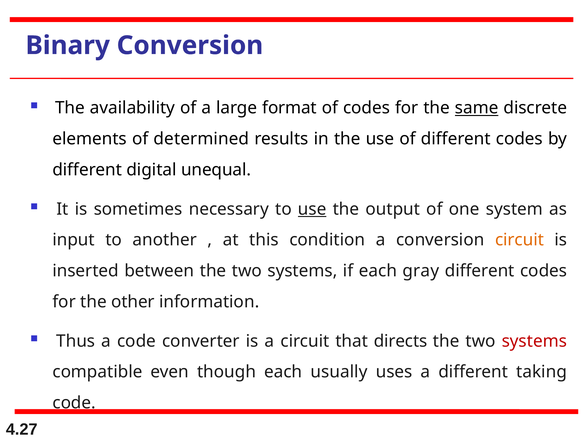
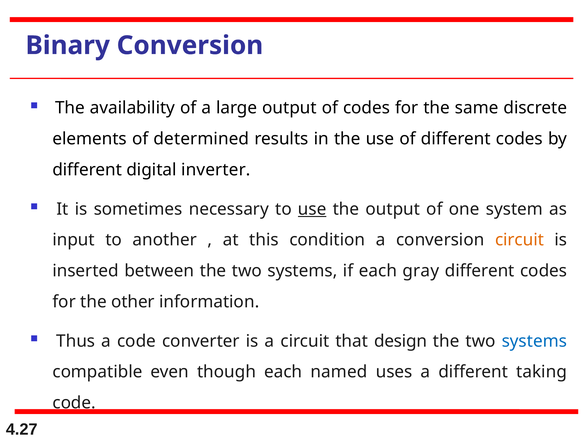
large format: format -> output (289, 108)
same underline: present -> none (477, 108)
unequal: unequal -> inverter (216, 170)
directs: directs -> design (401, 341)
systems colour: red -> blue (534, 341)
usually: usually -> named (339, 372)
